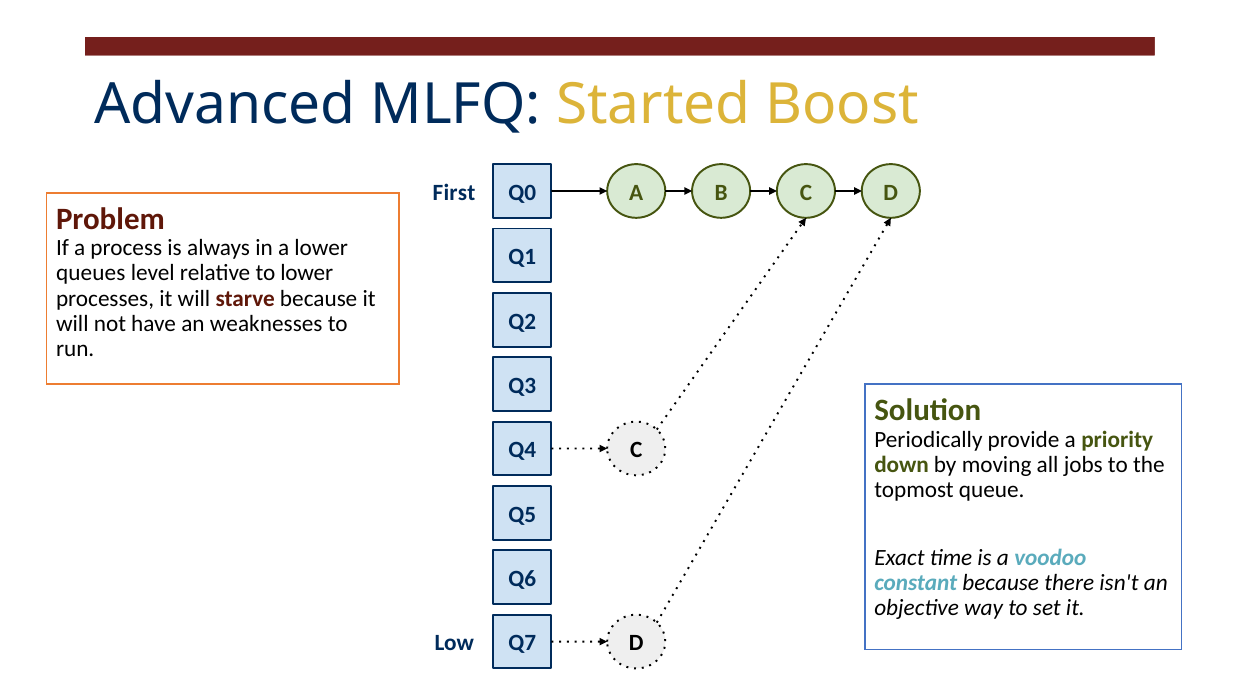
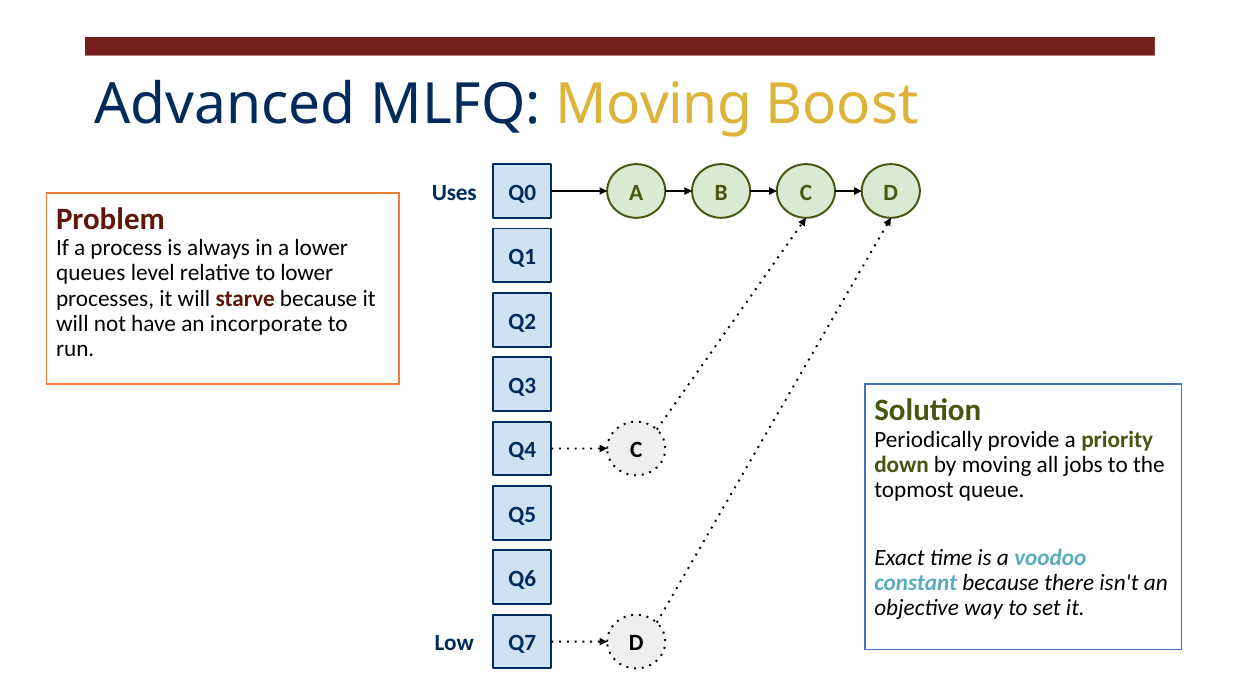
MLFQ Started: Started -> Moving (654, 104)
First: First -> Uses (454, 192)
weaknesses: weaknesses -> incorporate (266, 323)
